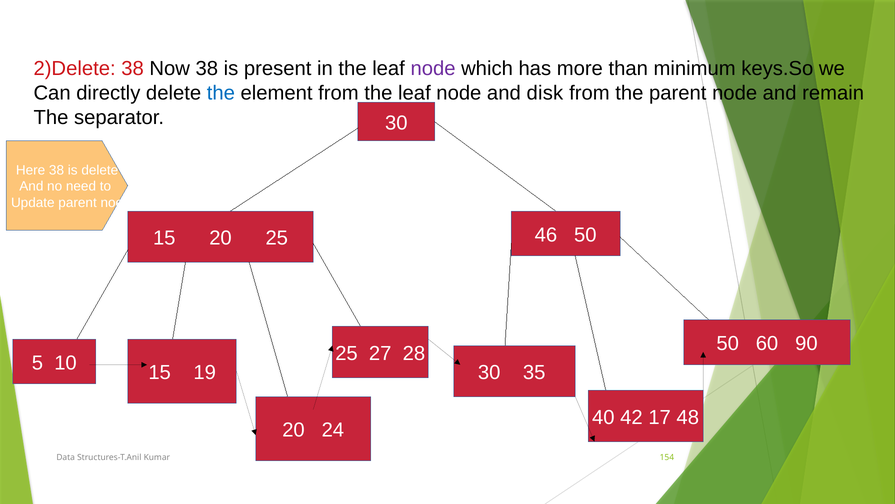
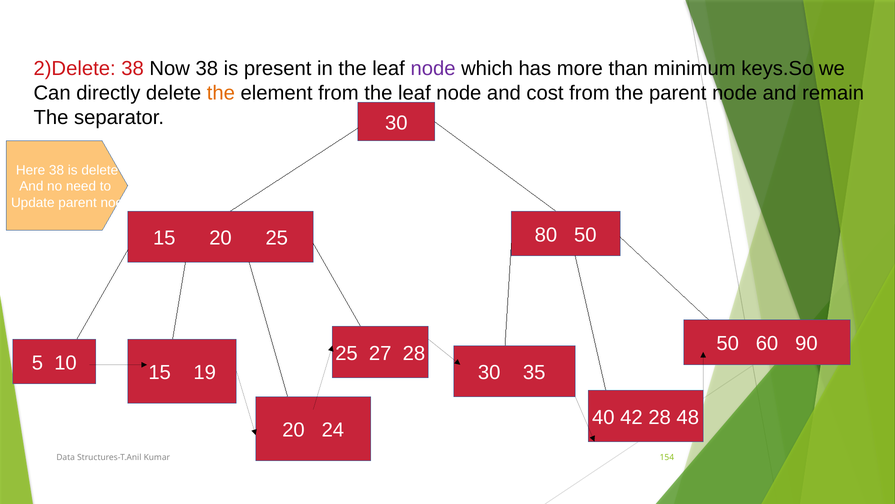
the colour: blue -> orange (221, 93)
disk: disk -> cost (545, 93)
46: 46 -> 80 (546, 235)
42 17: 17 -> 28 (660, 417)
